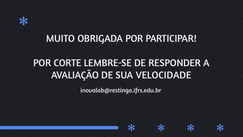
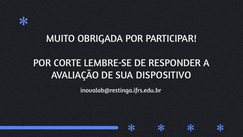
VELOCIDADE: VELOCIDADE -> DISPOSITIVO (164, 75)
